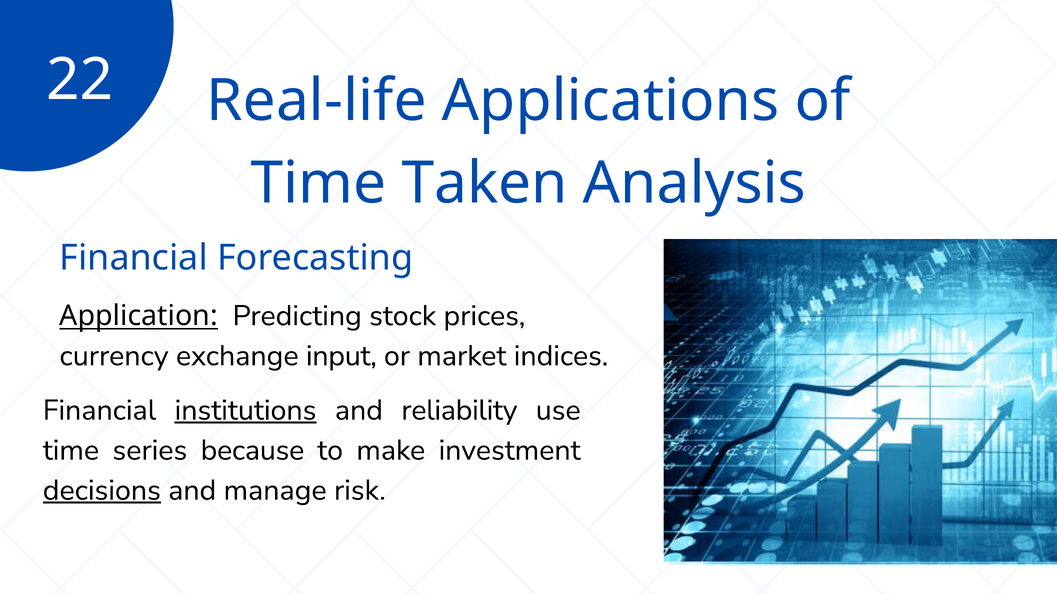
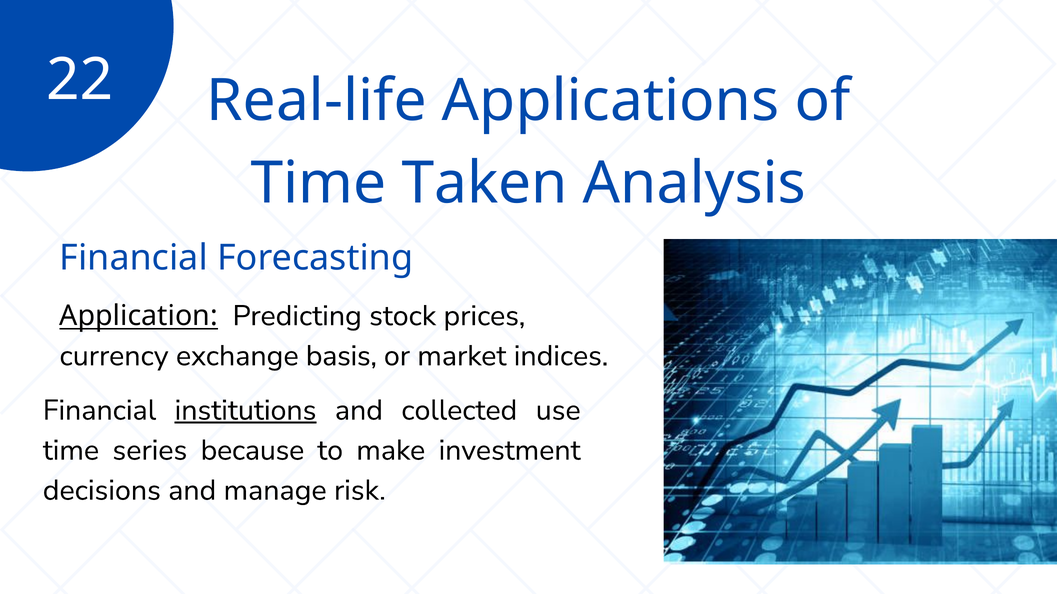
input: input -> basis (341, 356)
reliability: reliability -> collected (459, 411)
decisions underline: present -> none (102, 491)
